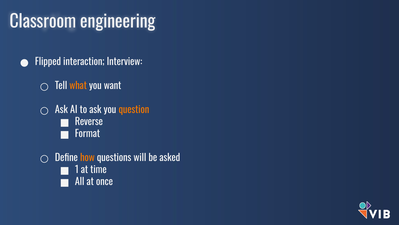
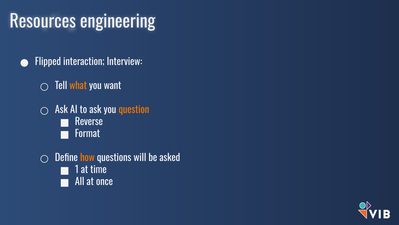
Classroom: Classroom -> Resources (43, 22)
